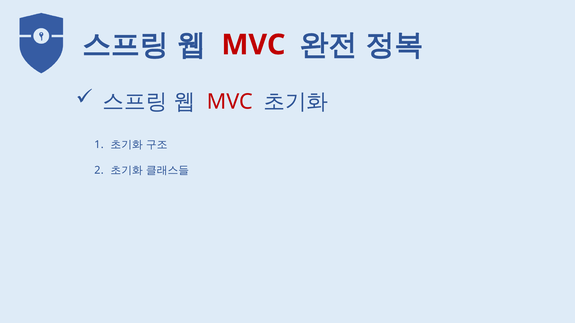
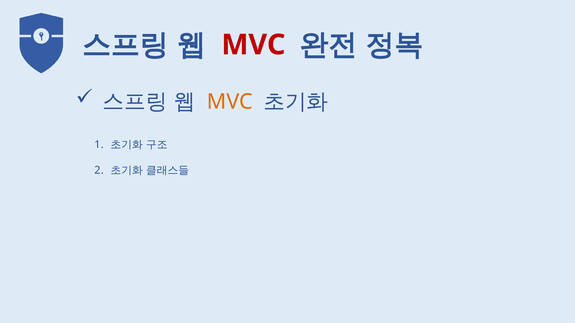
MVC colour: red -> orange (230, 102)
